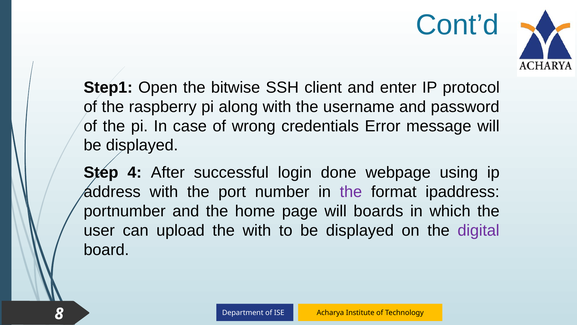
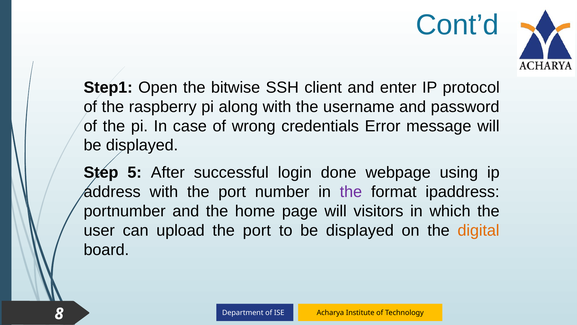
4: 4 -> 5 (135, 172)
boards: boards -> visitors (378, 211)
upload the with: with -> port (257, 230)
digital colour: purple -> orange (479, 230)
